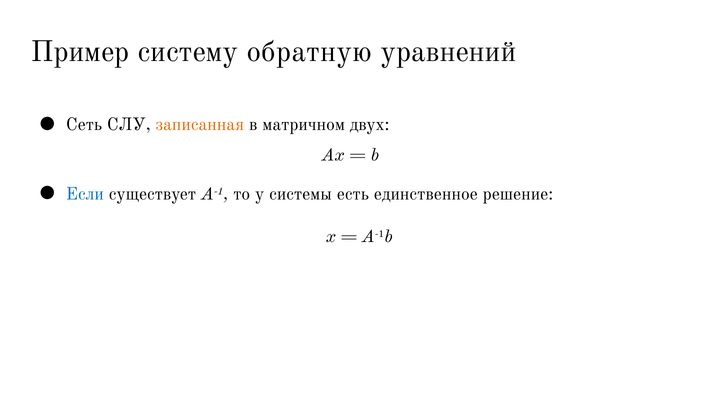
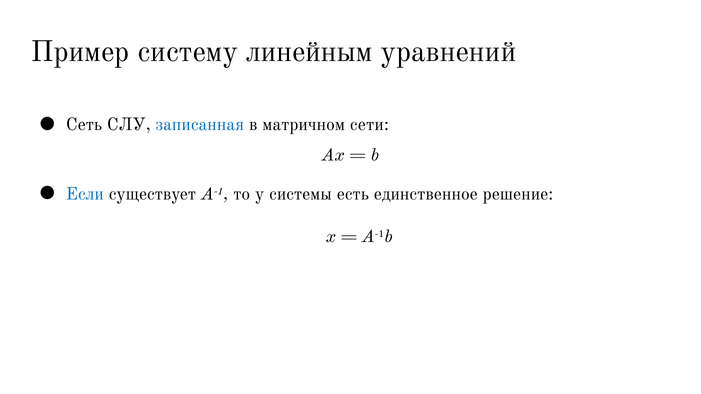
обратную: обратную -> линейным (310, 52)
записанная colour: orange -> blue (200, 125)
двух: двух -> сети (369, 125)
